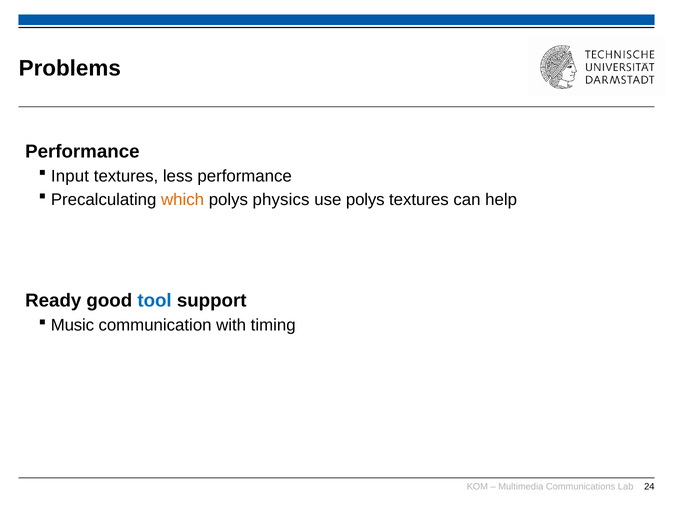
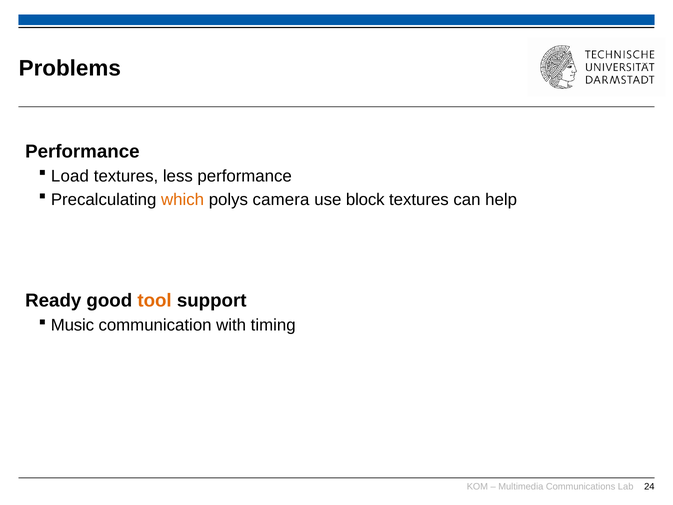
Input: Input -> Load (70, 176)
physics: physics -> camera (281, 199)
use polys: polys -> block (365, 199)
tool colour: blue -> orange (155, 301)
